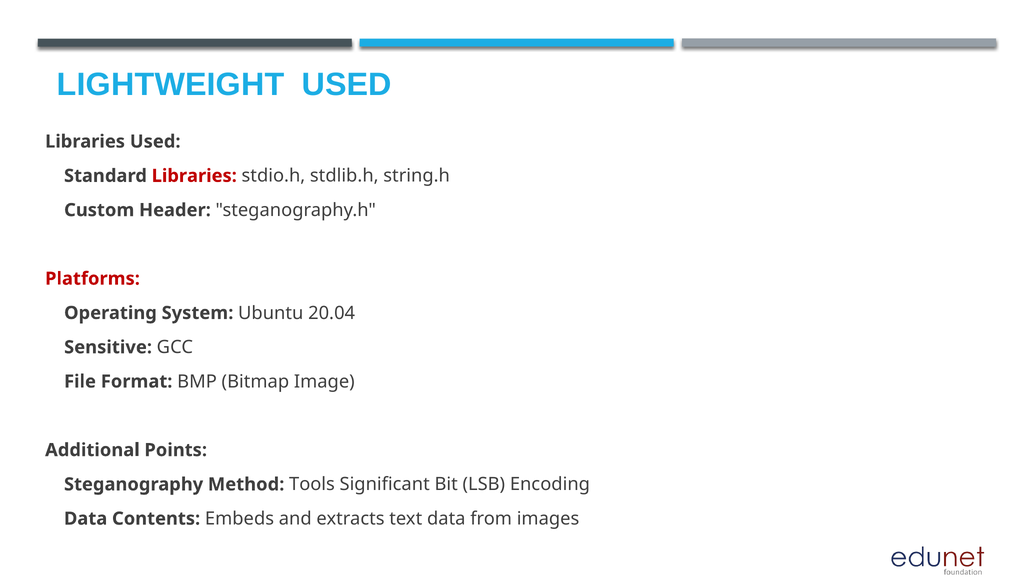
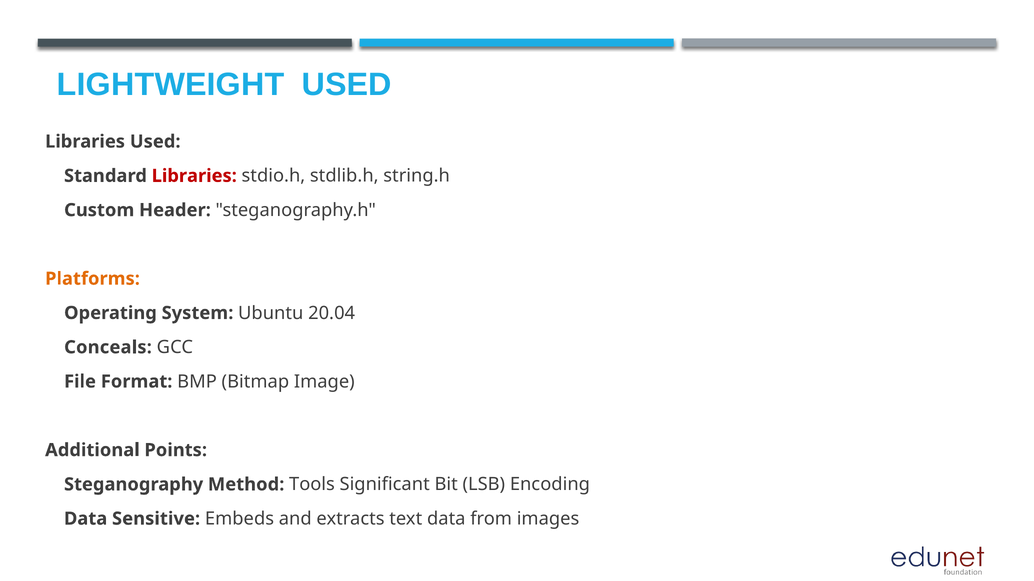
Platforms colour: red -> orange (92, 279)
Sensitive: Sensitive -> Conceals (108, 348)
Contents: Contents -> Sensitive (156, 519)
